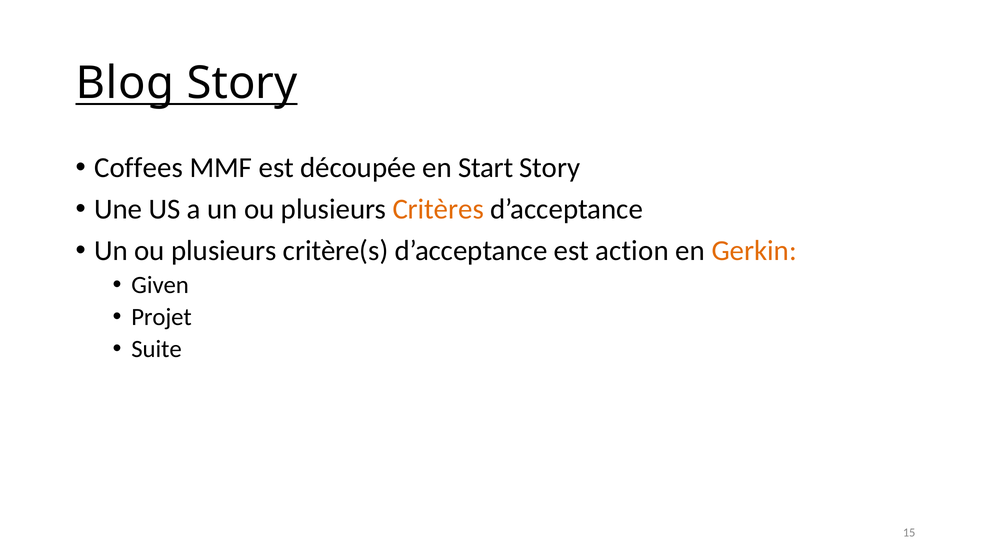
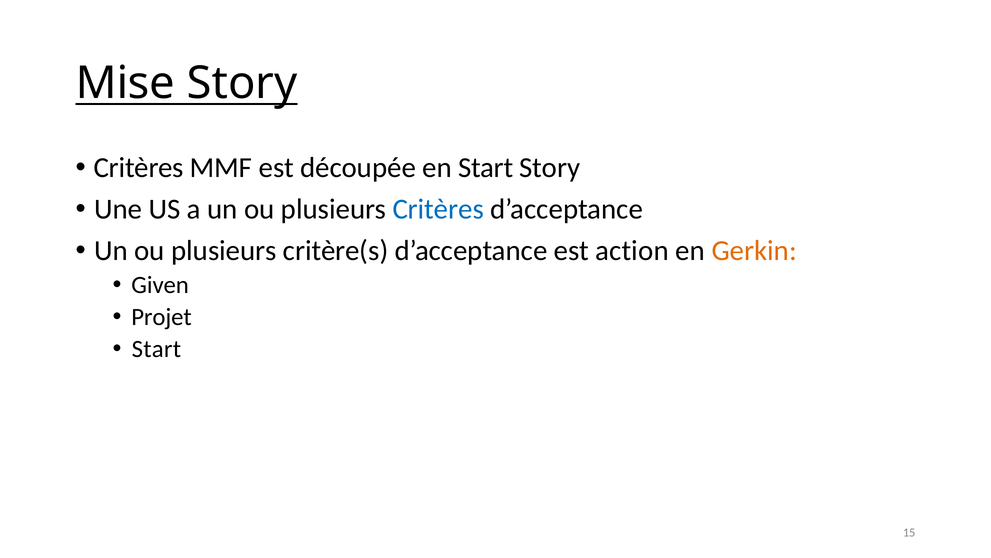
Blog: Blog -> Mise (125, 83)
Coffees: Coffees -> Critères (139, 168)
Critères colour: orange -> blue (438, 209)
Suite: Suite -> Start (156, 349)
